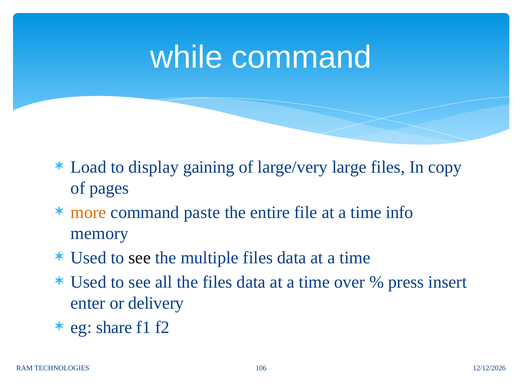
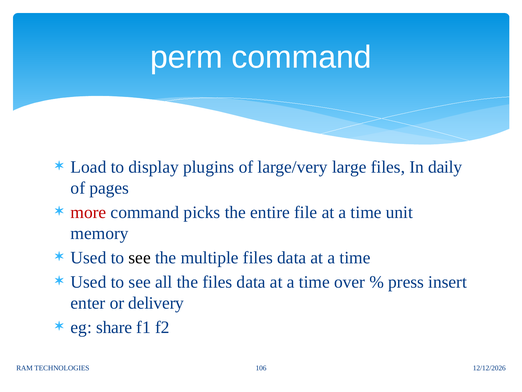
while: while -> perm (186, 57)
gaining: gaining -> plugins (209, 167)
copy: copy -> daily (445, 167)
more colour: orange -> red (89, 212)
paste: paste -> picks (202, 212)
info: info -> unit (399, 212)
